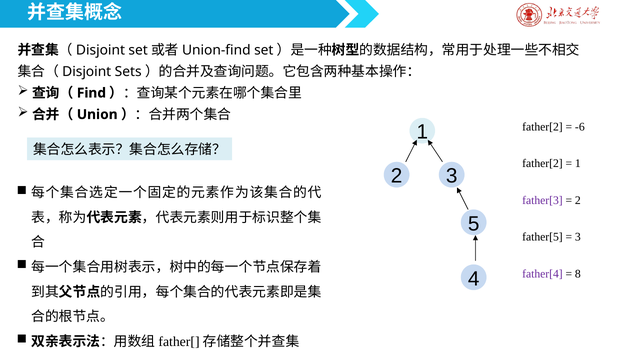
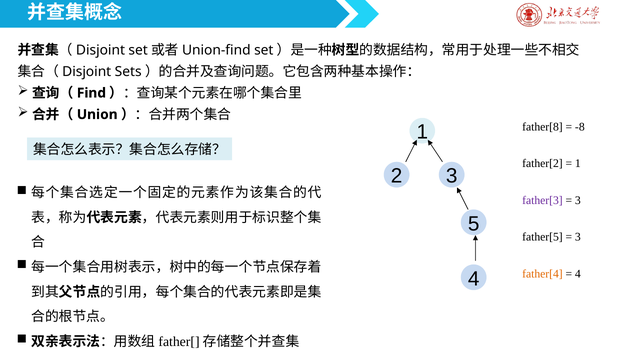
father[2: father[2 -> father[8 (542, 127)
-6: -6 -> -8 (580, 127)
2: 2 -> 3 (578, 200)
father[4 colour: purple -> orange (542, 274)
8: 8 -> 4 (578, 274)
